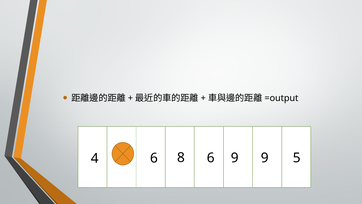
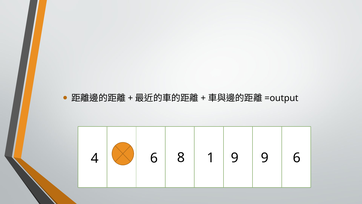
6 6: 6 -> 1 (211, 158)
9 5: 5 -> 6 (297, 158)
